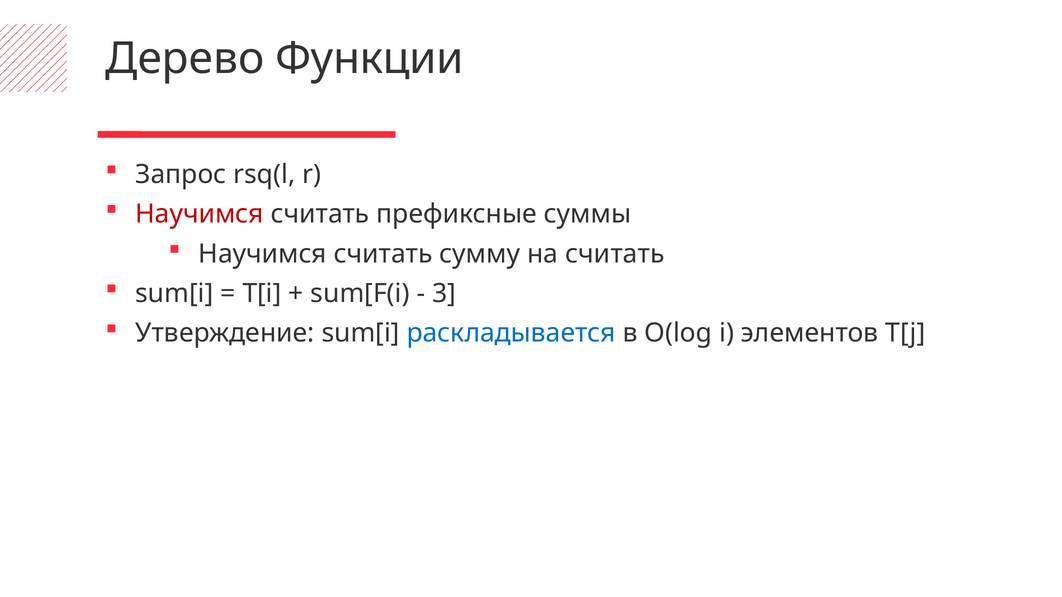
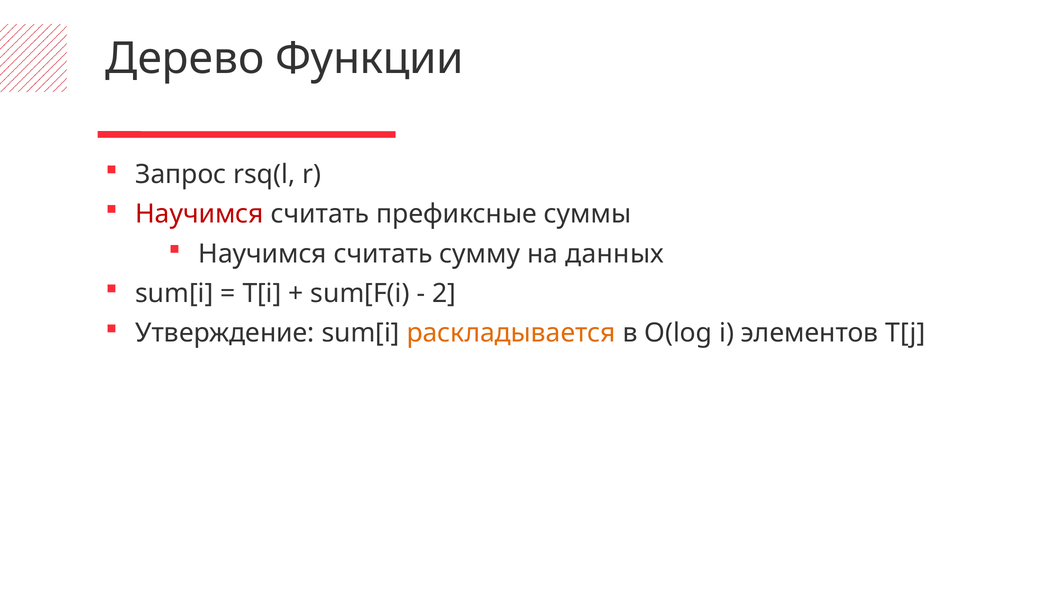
на считать: считать -> данных (615, 254)
3: 3 -> 2 (444, 294)
раскладывается colour: blue -> orange (511, 333)
